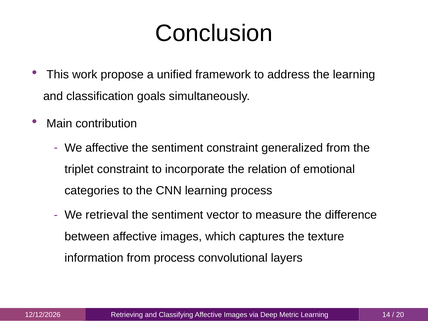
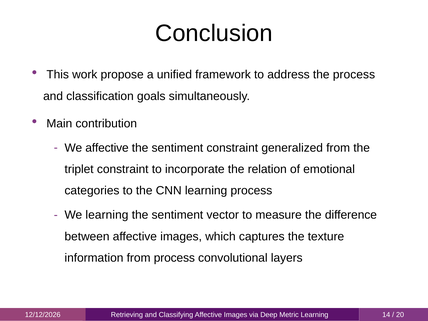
the learning: learning -> process (354, 75)
We retrieval: retrieval -> learning (107, 215)
